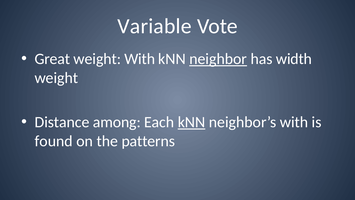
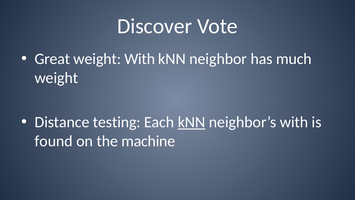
Variable: Variable -> Discover (155, 26)
neighbor underline: present -> none (218, 59)
width: width -> much (294, 59)
among: among -> testing (117, 122)
patterns: patterns -> machine (148, 141)
